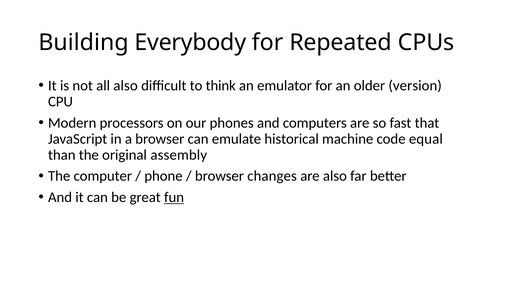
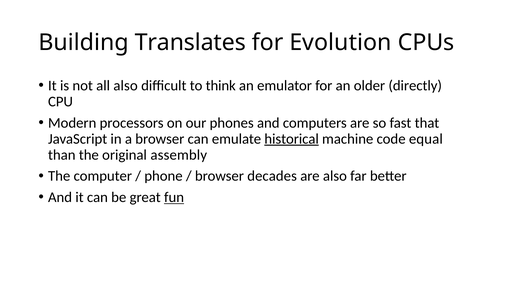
Everybody: Everybody -> Translates (190, 43)
Repeated: Repeated -> Evolution (340, 43)
version: version -> directly (415, 86)
historical underline: none -> present (292, 139)
changes: changes -> decades (272, 176)
